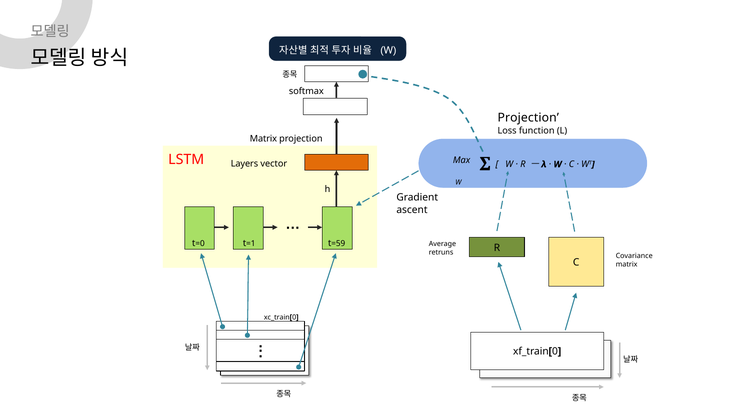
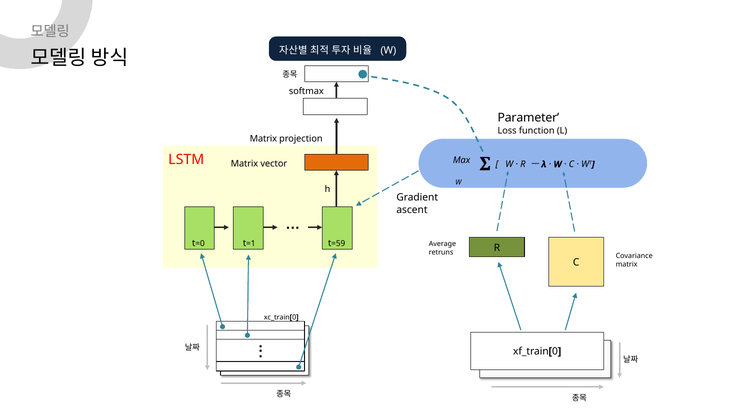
Projection: Projection -> Parameter (528, 118)
LSTM Layers: Layers -> Matrix (244, 164)
